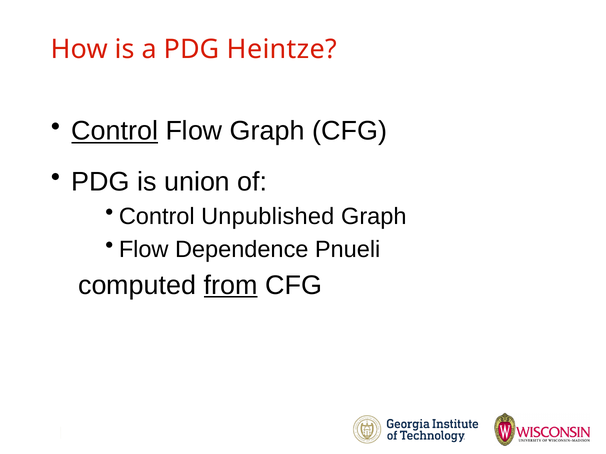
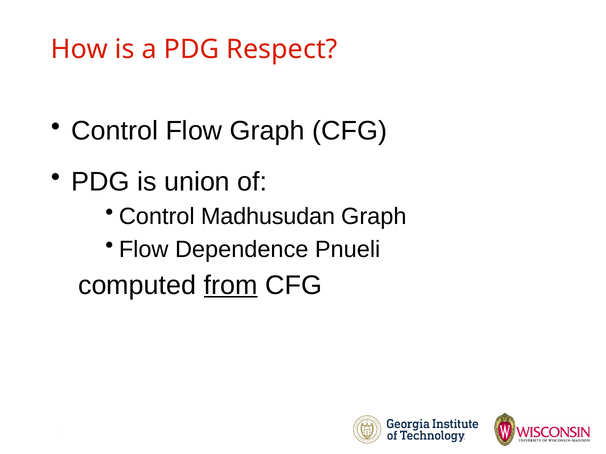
Heintze: Heintze -> Respect (282, 49)
Control underline: present -> none (115, 131)
Unpublished: Unpublished -> Madhusudan (268, 217)
